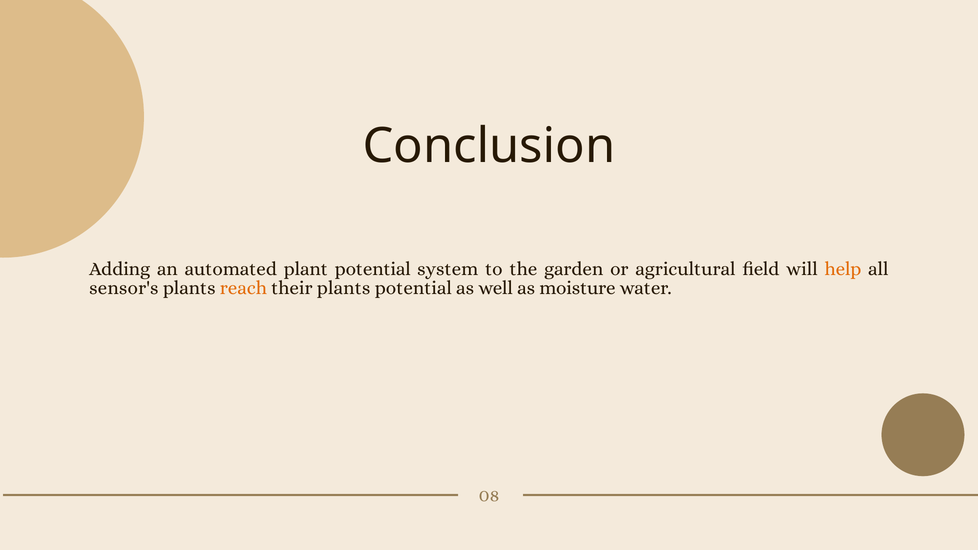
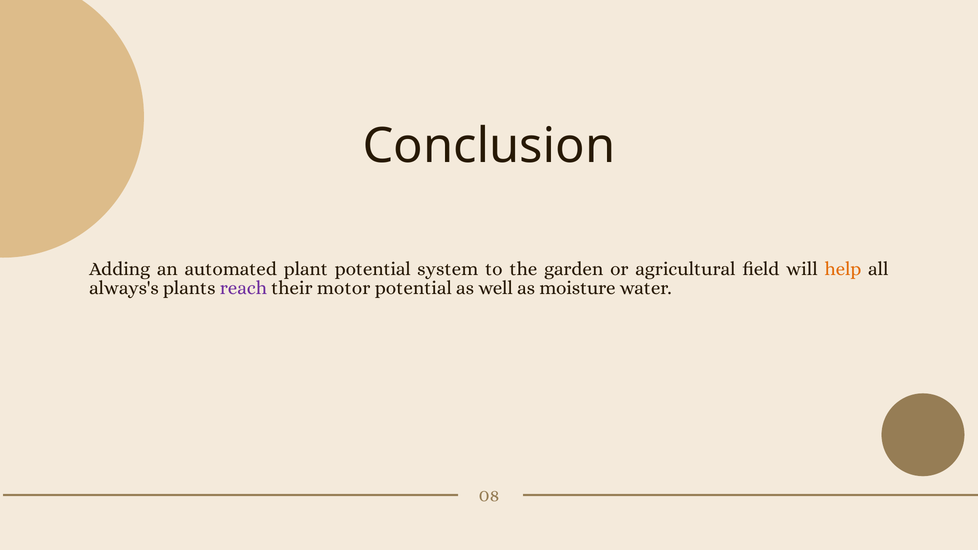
sensor's: sensor's -> always's (124, 288)
reach colour: orange -> purple (243, 288)
their plants: plants -> motor (344, 288)
